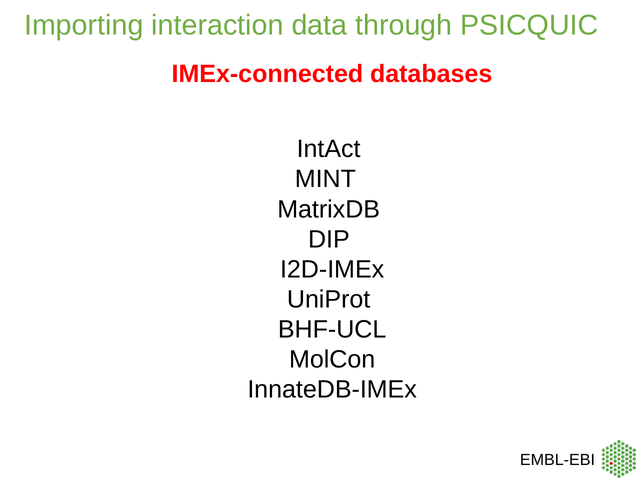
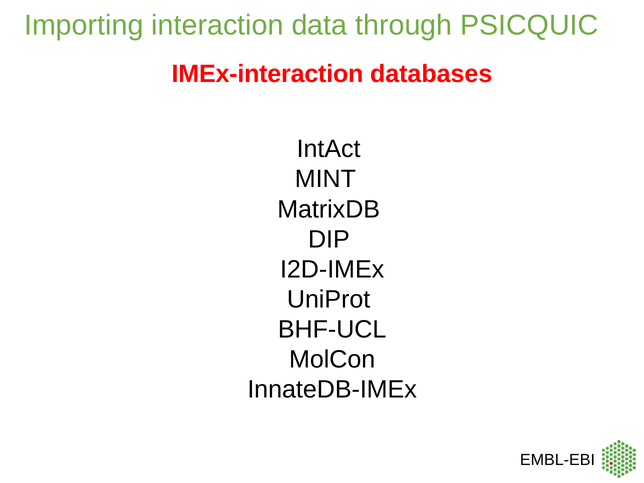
IMEx-connected: IMEx-connected -> IMEx-interaction (267, 74)
